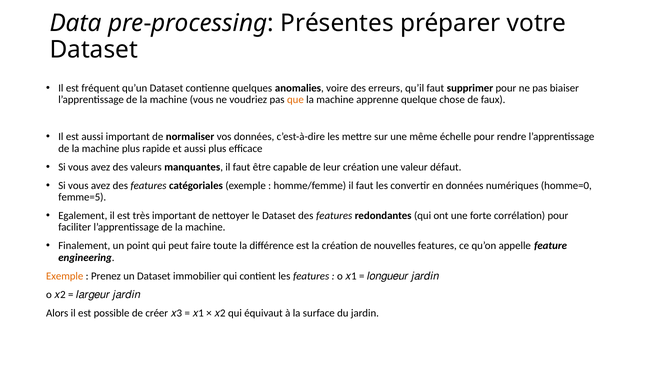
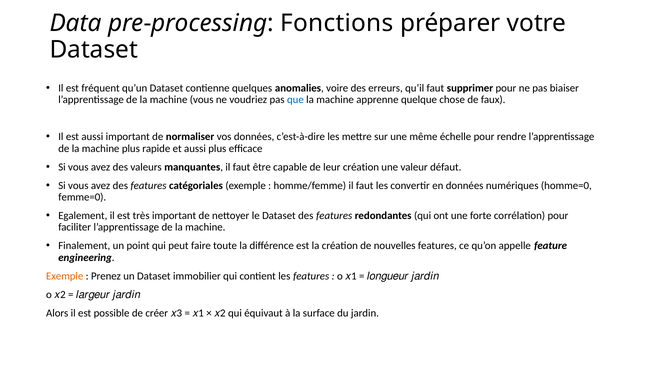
Présentes: Présentes -> Fonctions (337, 23)
que colour: orange -> blue (295, 100)
femme=5: femme=5 -> femme=0 (82, 197)
